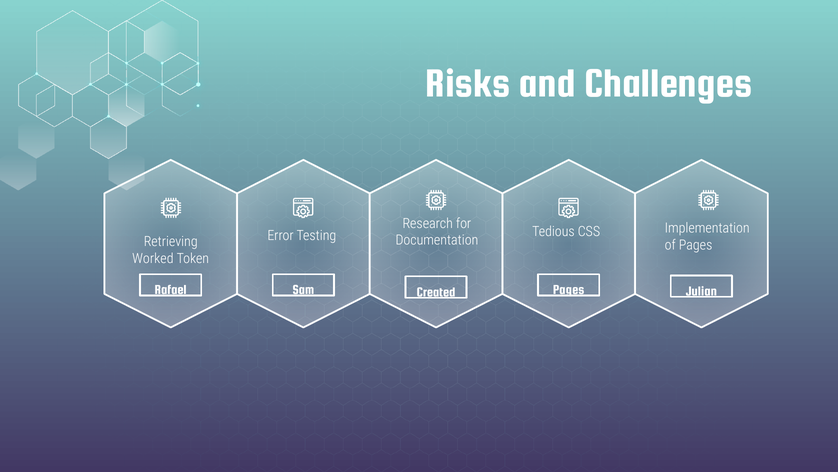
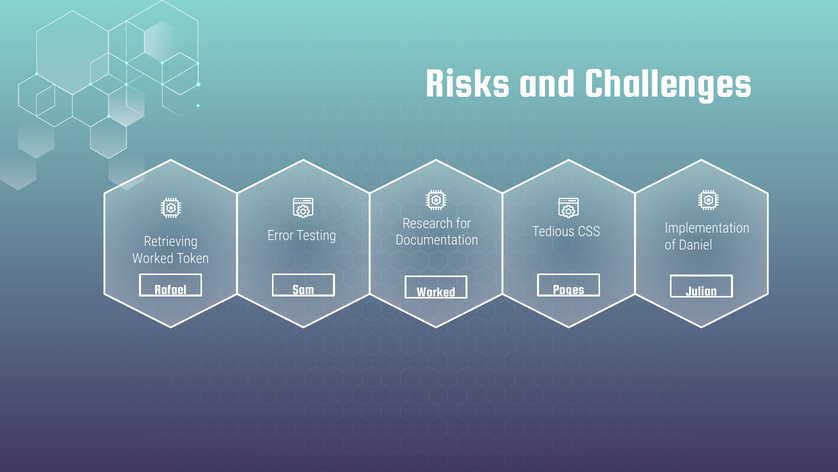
of Pages: Pages -> Daniel (696, 245)
Created: Created -> Worked (436, 292)
